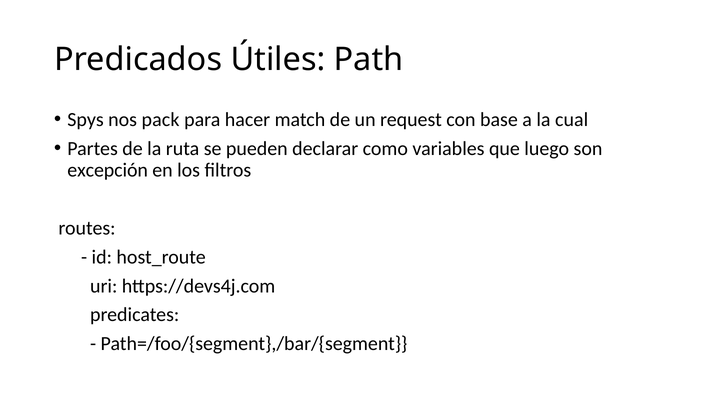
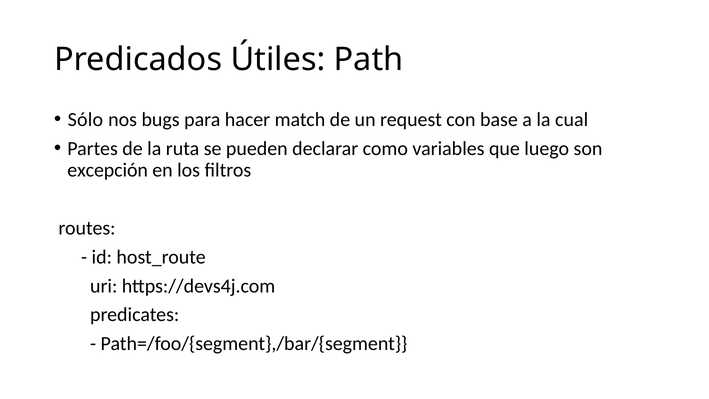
Spys: Spys -> Sólo (85, 119)
pack: pack -> bugs (161, 119)
